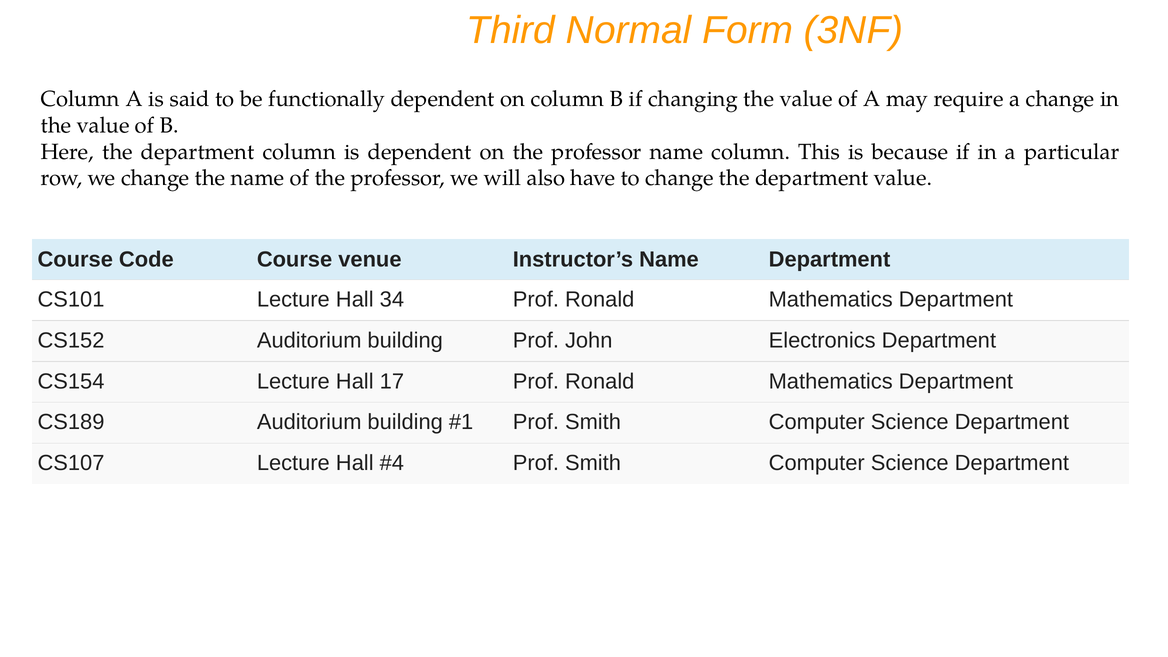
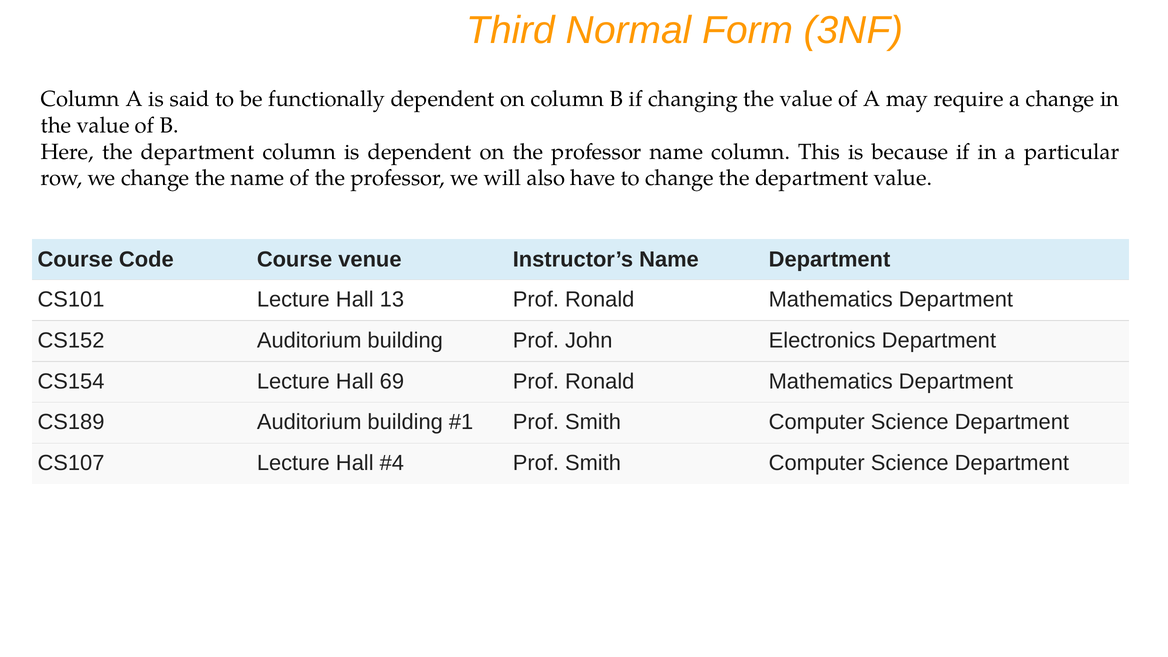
34: 34 -> 13 (392, 300)
17: 17 -> 69 (392, 381)
